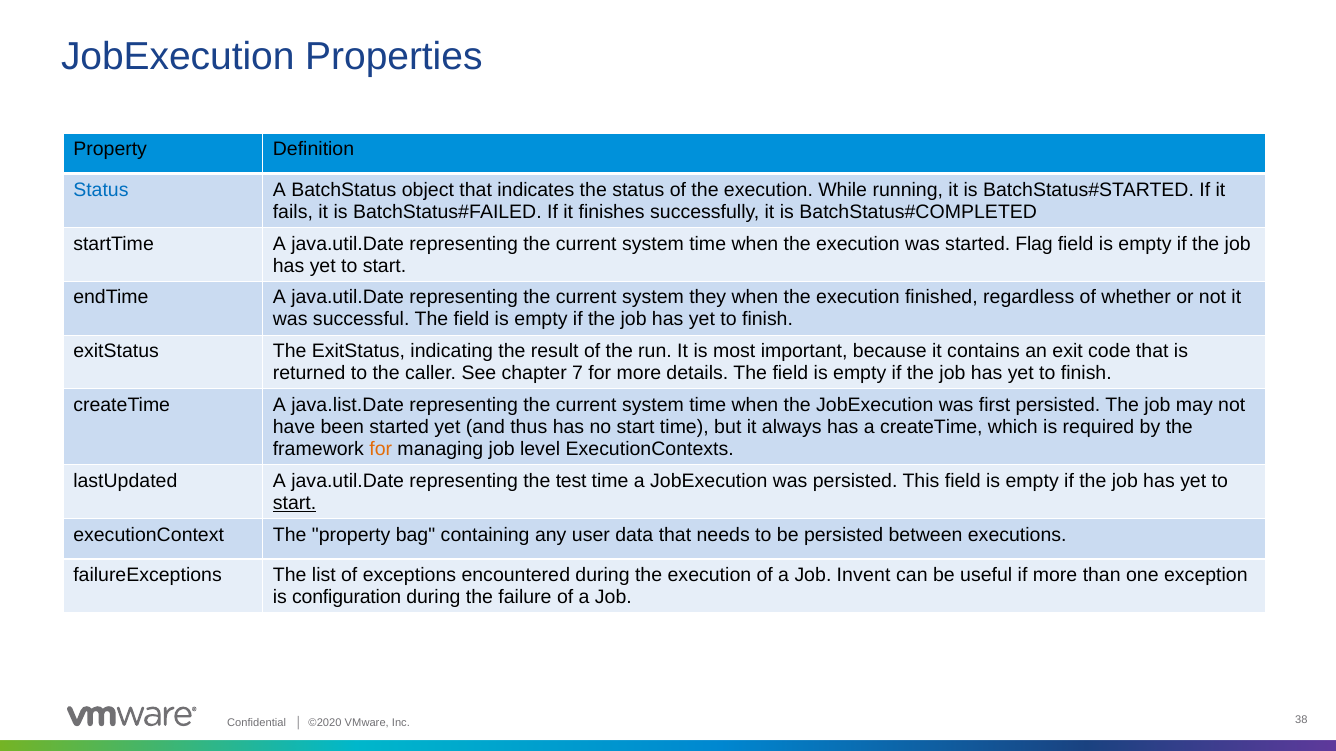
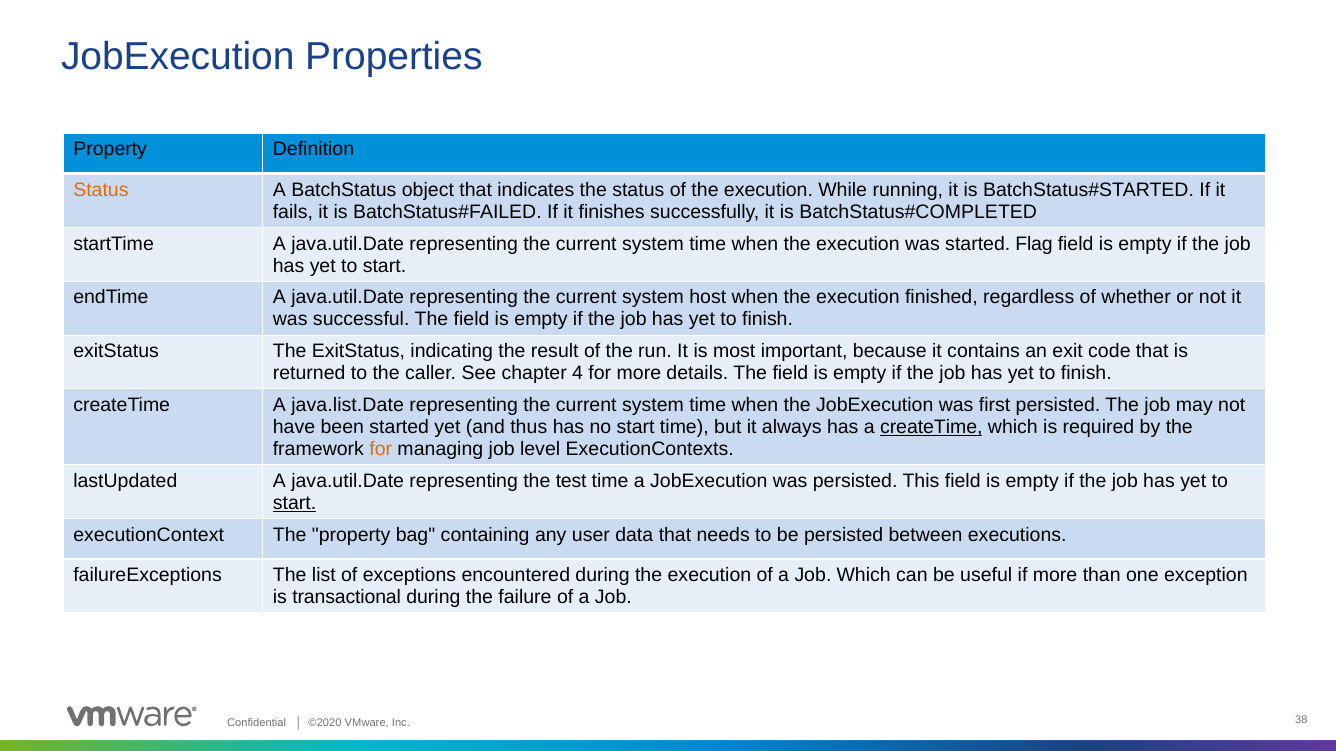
Status colour: blue -> orange (101, 190)
they: they -> host (708, 298)
7: 7 -> 4 (578, 374)
createTime underline: none -> present (931, 427)
Job Invent: Invent -> Which (864, 576)
configuration: configuration -> transactional (347, 598)
